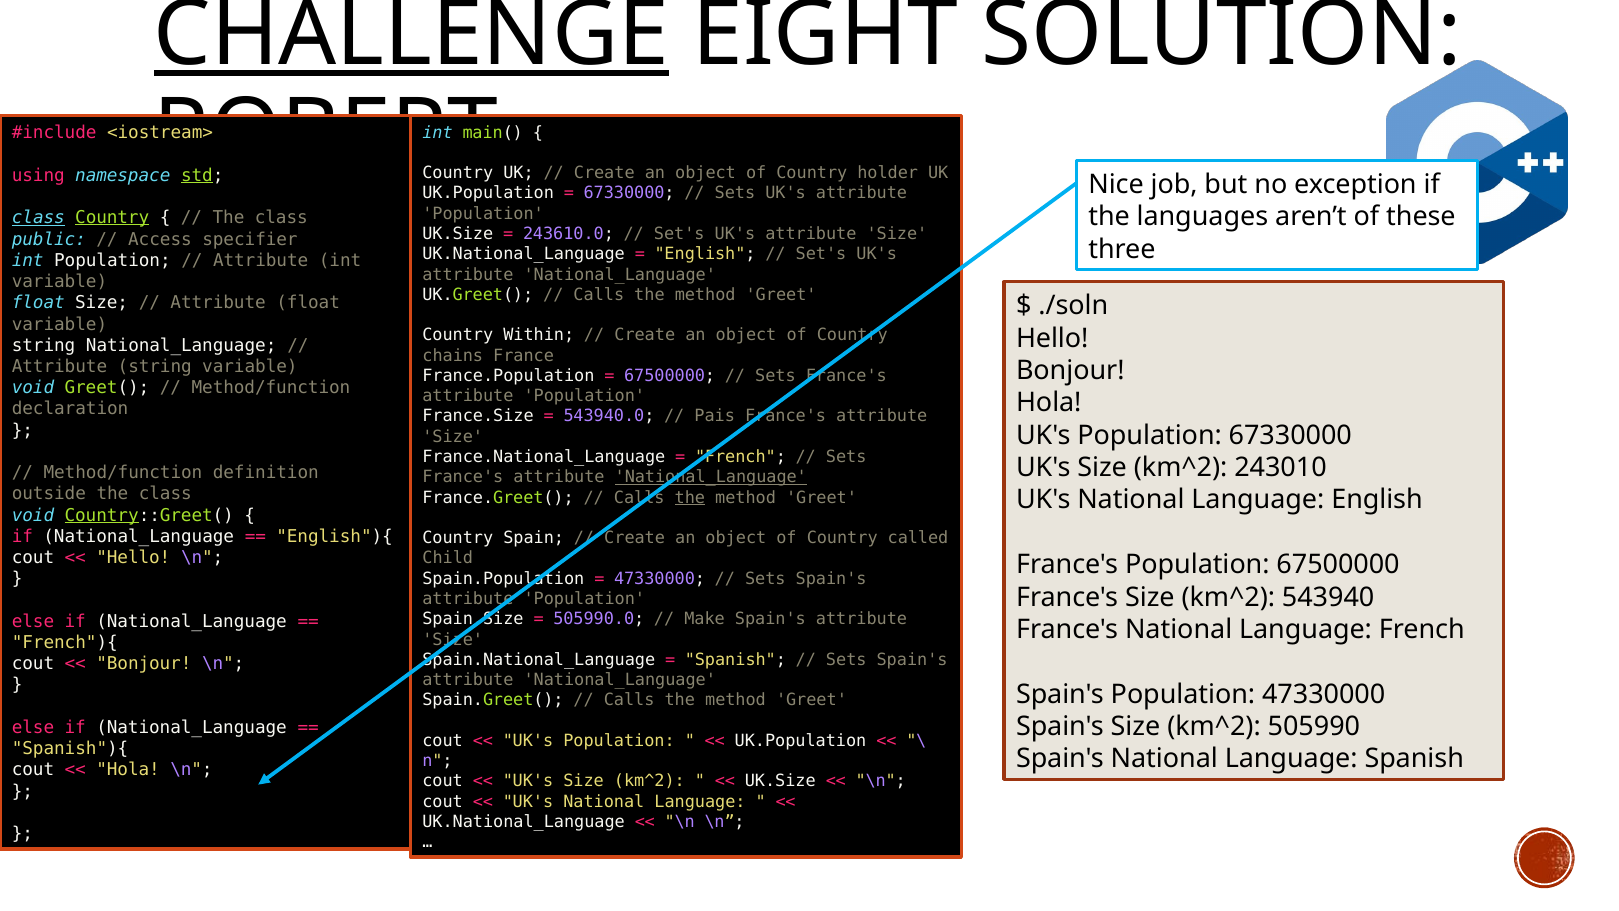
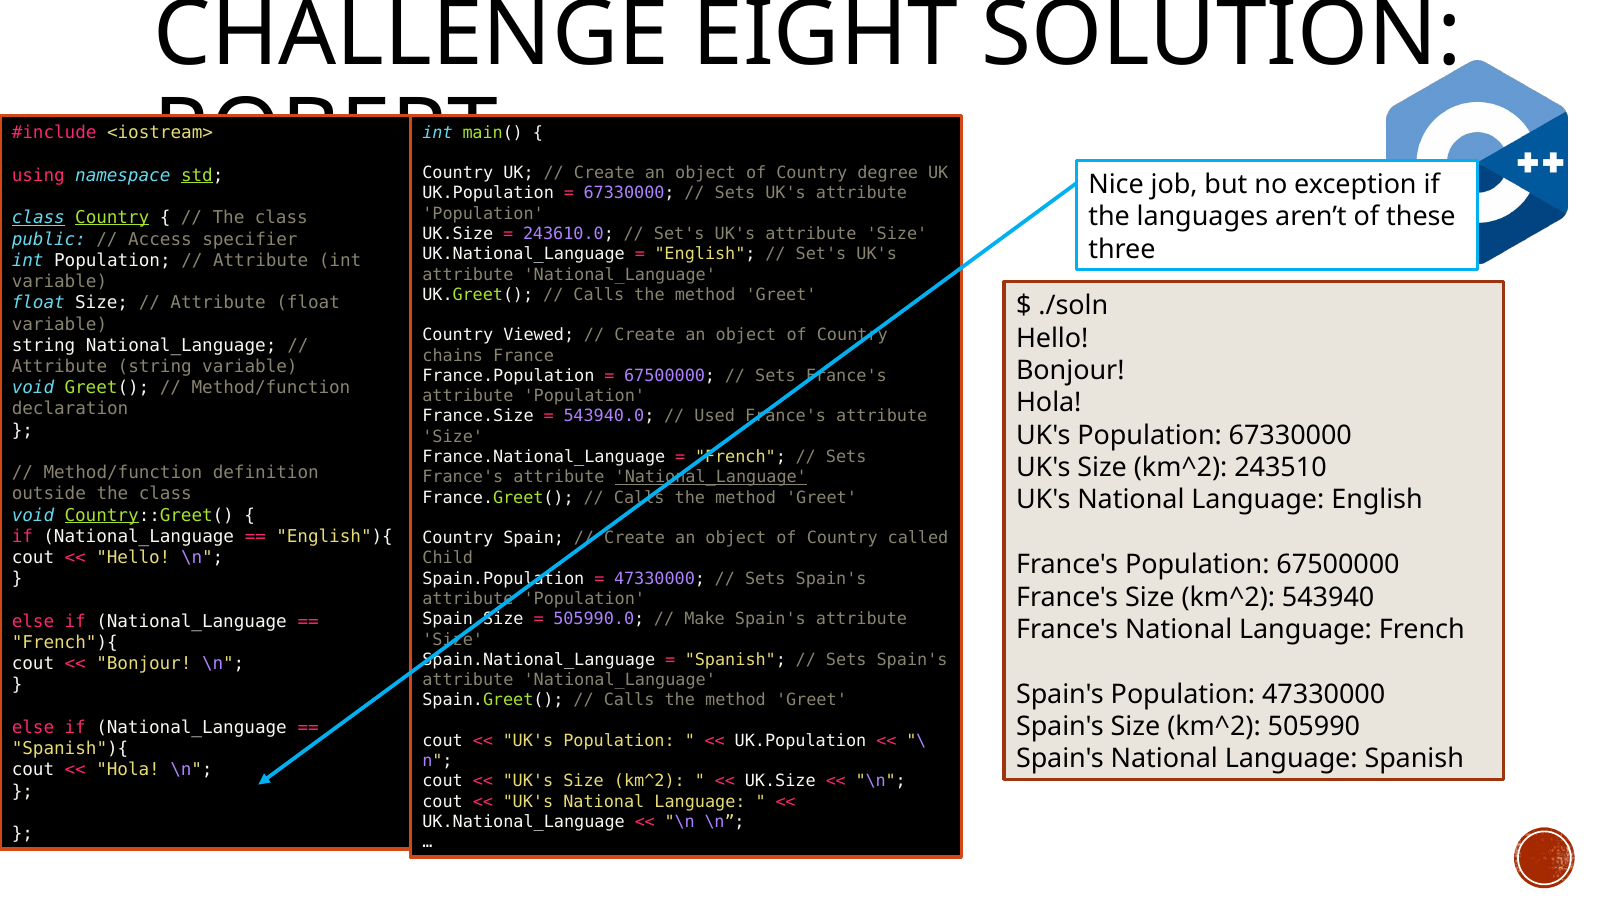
CHALLENGE underline: present -> none (411, 34)
holder: holder -> degree (888, 173)
Within: Within -> Viewed (539, 335)
Pais: Pais -> Used (715, 416)
243010: 243010 -> 243510 (1280, 468)
the underline: present -> none (690, 497)
